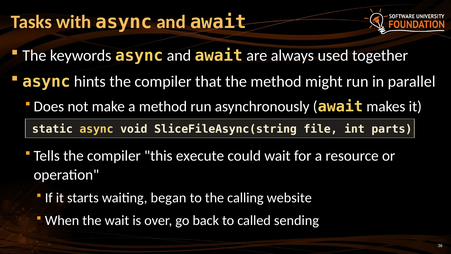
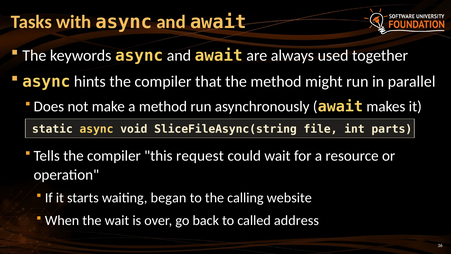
execute: execute -> request (200, 156)
sending: sending -> address (296, 220)
